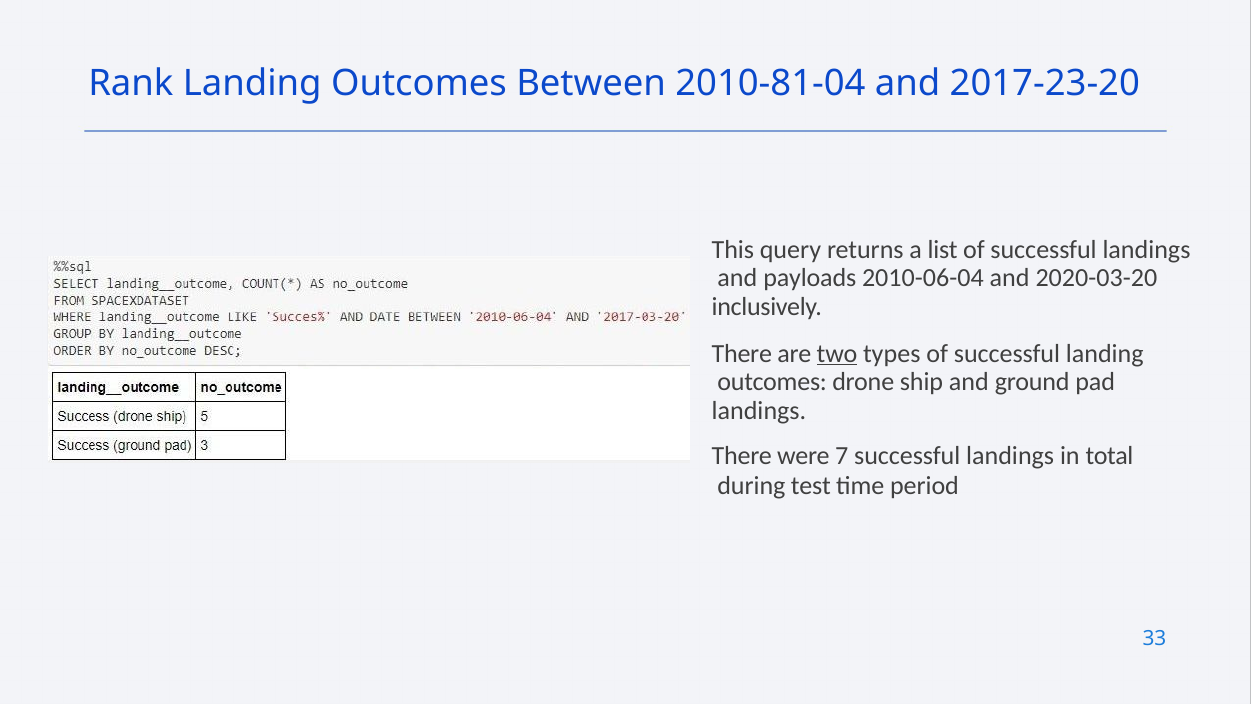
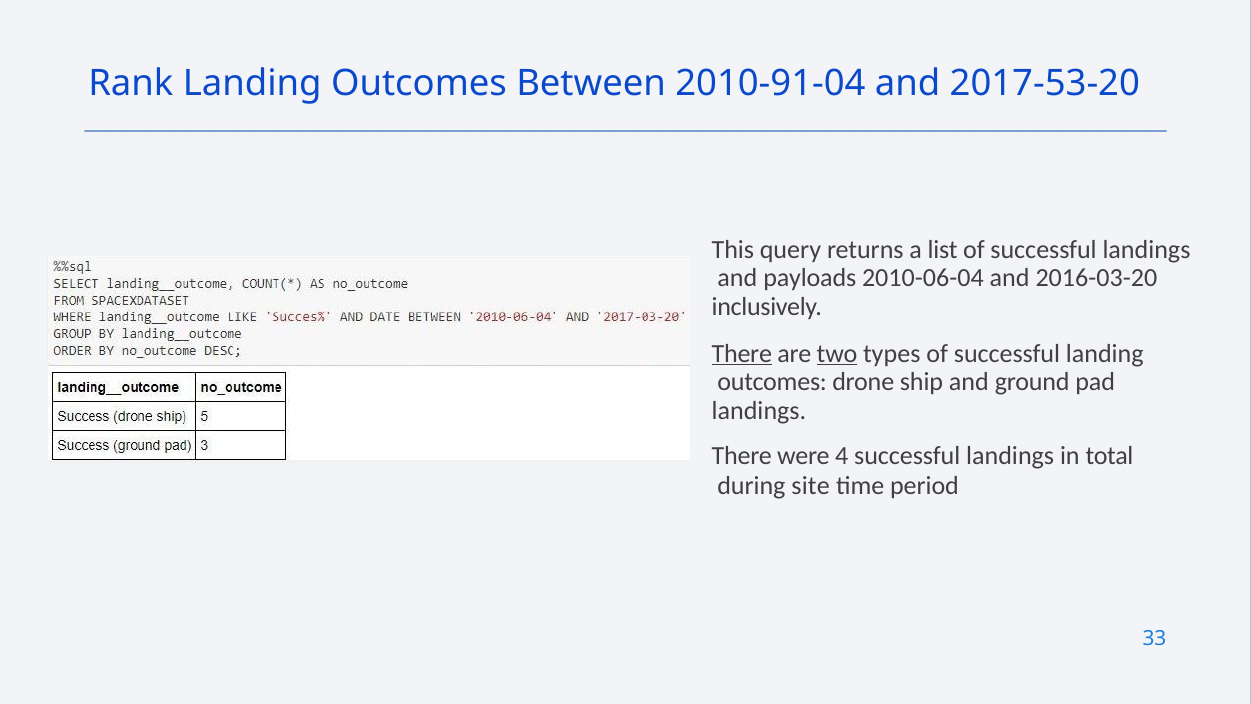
2010-81-04: 2010-81-04 -> 2010-91-04 (770, 83)
2017-23-20: 2017-23-20 -> 2017-53-20 (1045, 83)
2020-03-20: 2020-03-20 -> 2016-03-20 (1096, 278)
There underline: none -> present (742, 353)
7: 7 -> 4 (842, 456)
test: test -> site (811, 486)
